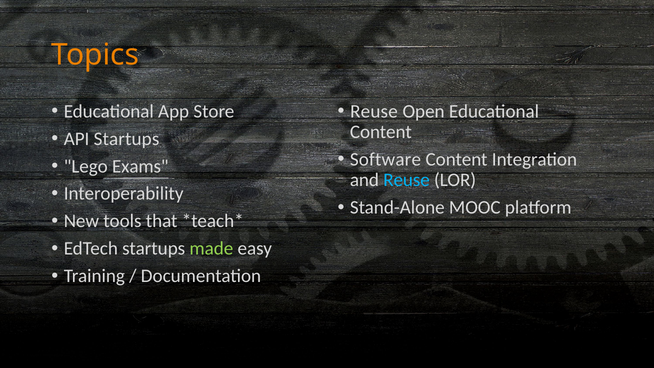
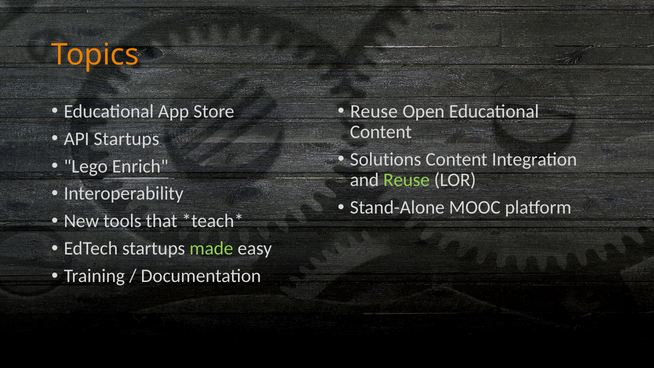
Software: Software -> Solutions (386, 159)
Exams: Exams -> Enrich (140, 166)
Reuse colour: light blue -> light green (407, 180)
